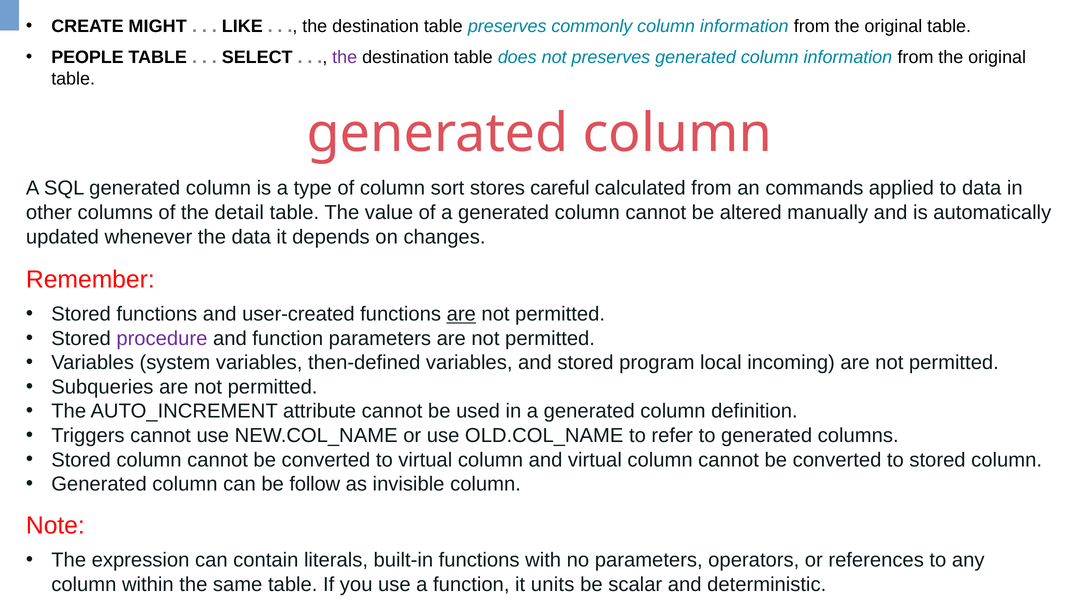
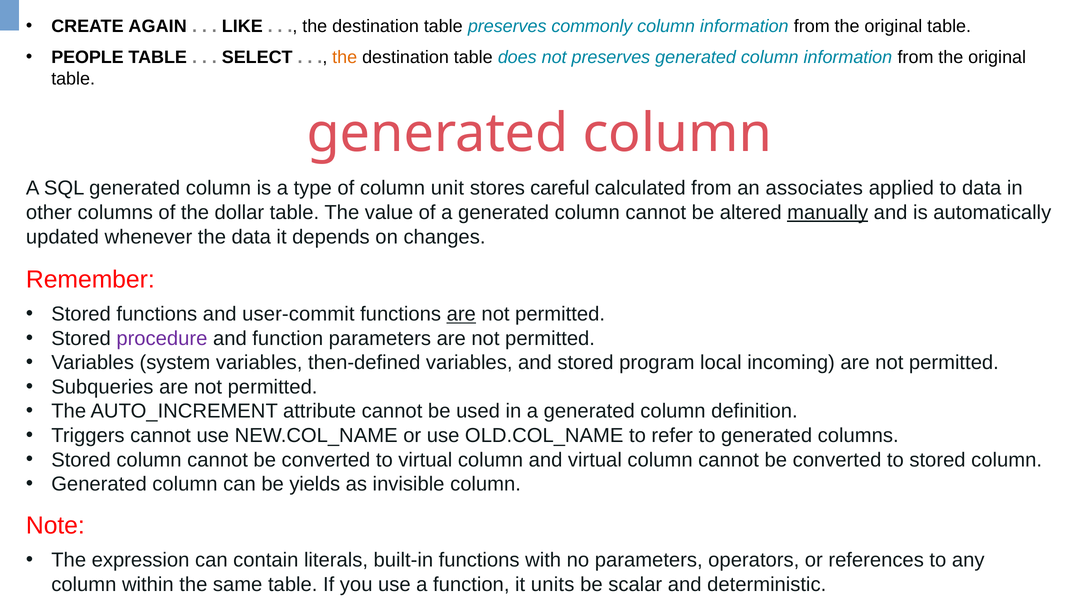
MIGHT: MIGHT -> AGAIN (158, 26)
the colour: purple -> orange (345, 57)
sort: sort -> unit (447, 188)
commands: commands -> associates (814, 188)
detail: detail -> dollar (239, 213)
manually underline: none -> present (828, 213)
user-created: user-created -> user-commit (298, 314)
follow: follow -> yields (315, 484)
